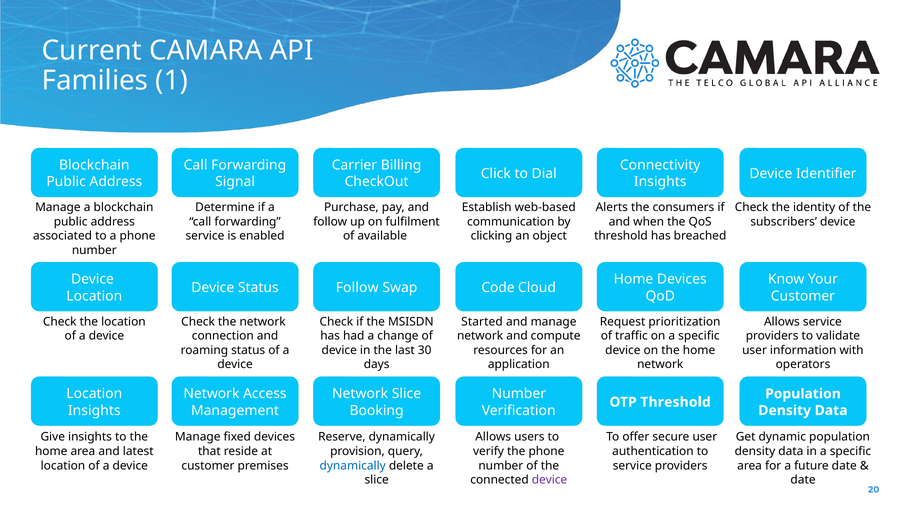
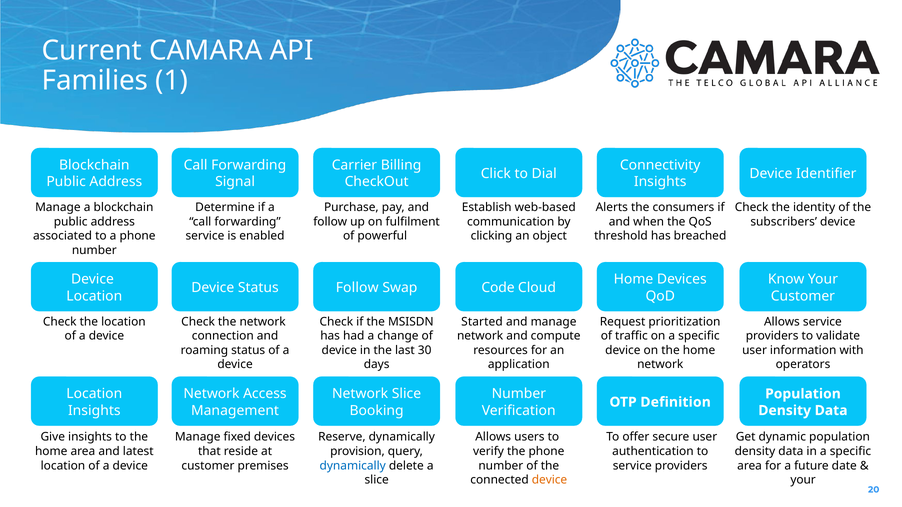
available: available -> powerful (382, 236)
OTP Threshold: Threshold -> Definition (676, 403)
device colour: purple -> orange (550, 481)
date: date -> your (803, 481)
